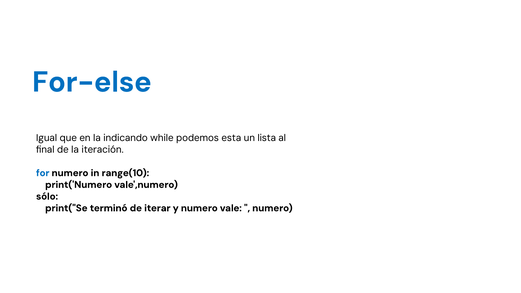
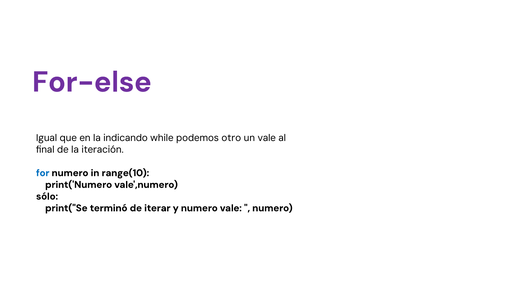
For-else colour: blue -> purple (92, 82)
esta: esta -> otro (231, 138)
un lista: lista -> vale (267, 138)
